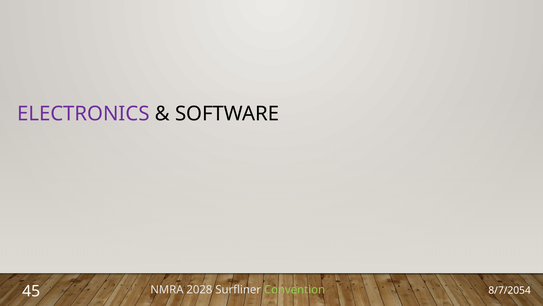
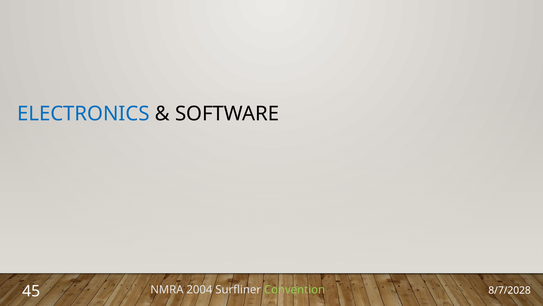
ELECTRONICS colour: purple -> blue (83, 113)
2028: 2028 -> 2004 (199, 289)
8/7/2054: 8/7/2054 -> 8/7/2028 (510, 290)
